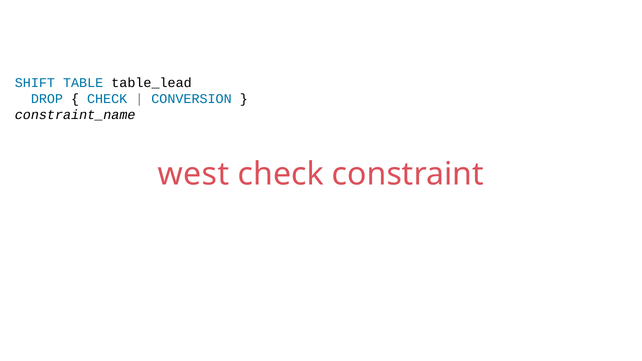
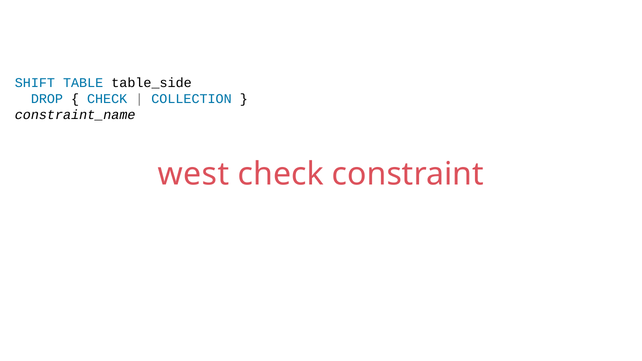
table_lead: table_lead -> table_side (152, 83)
CONVERSION: CONVERSION -> COLLECTION (191, 99)
